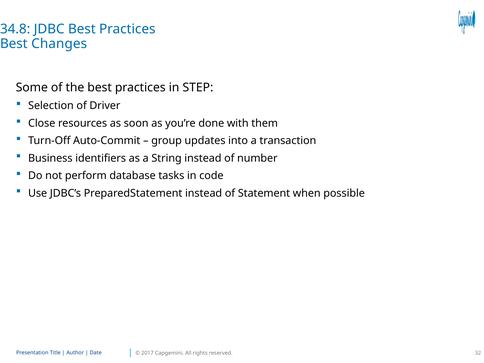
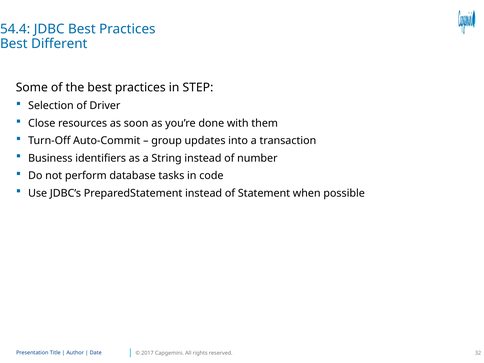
34.8: 34.8 -> 54.4 (15, 29)
Changes: Changes -> Different (59, 44)
